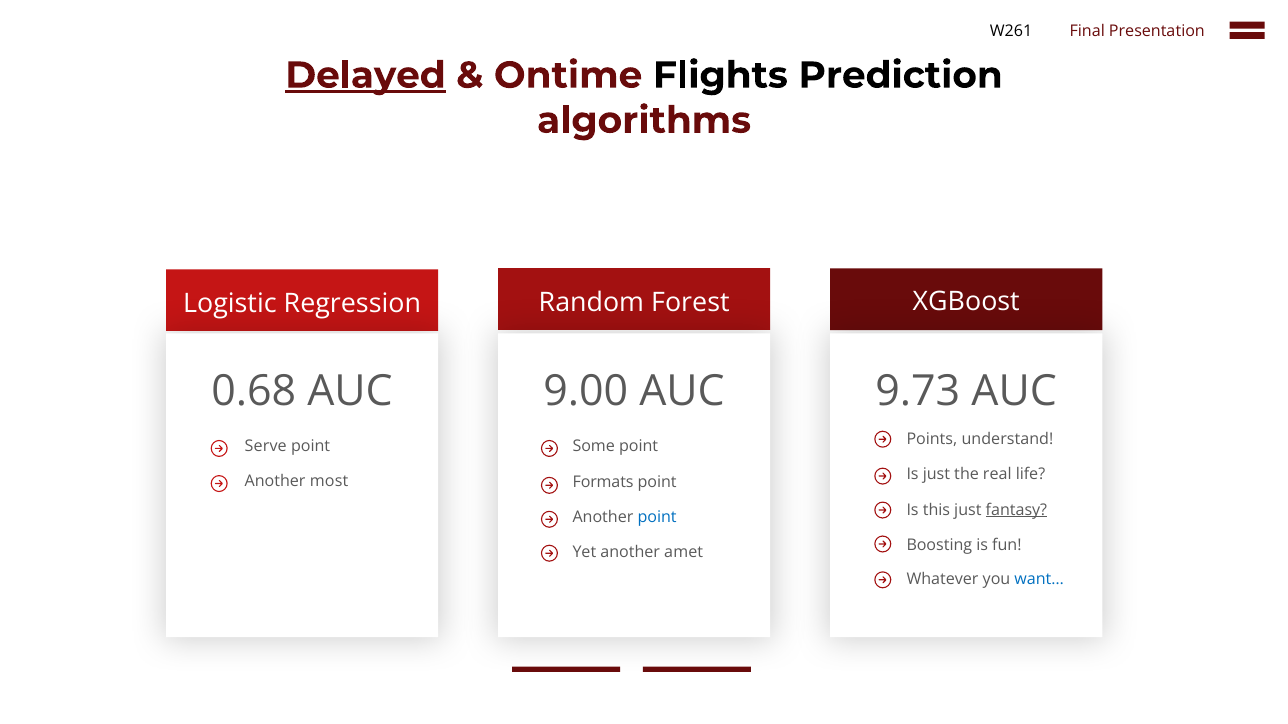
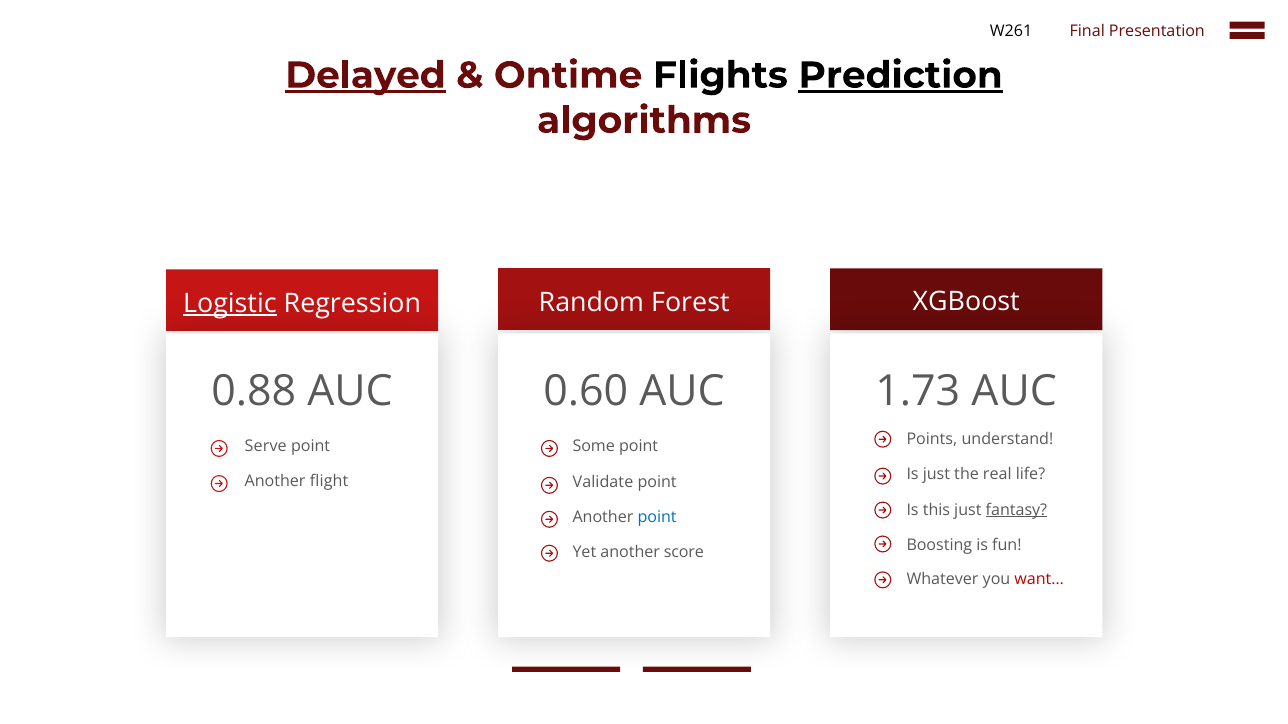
Prediction underline: none -> present (901, 75)
Logistic underline: none -> present (230, 303)
0.68: 0.68 -> 0.88 (254, 392)
9.00: 9.00 -> 0.60 (586, 392)
9.73: 9.73 -> 1.73 (918, 392)
most: most -> flight (329, 482)
Formats: Formats -> Validate (603, 482)
amet: amet -> score (684, 552)
want… colour: blue -> red (1039, 580)
